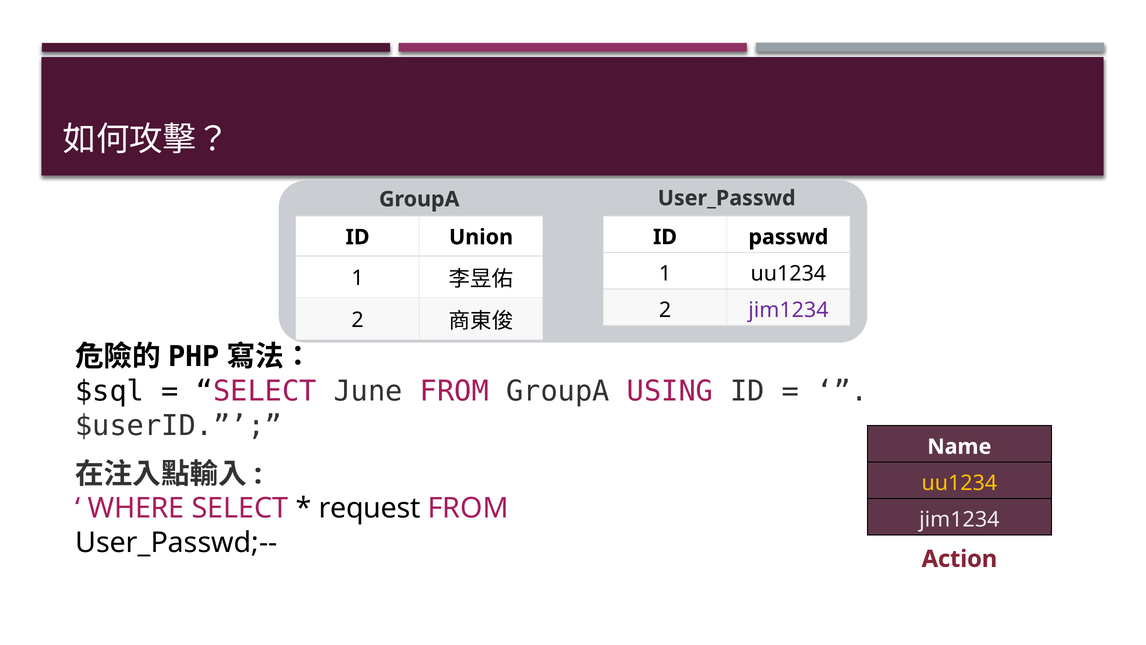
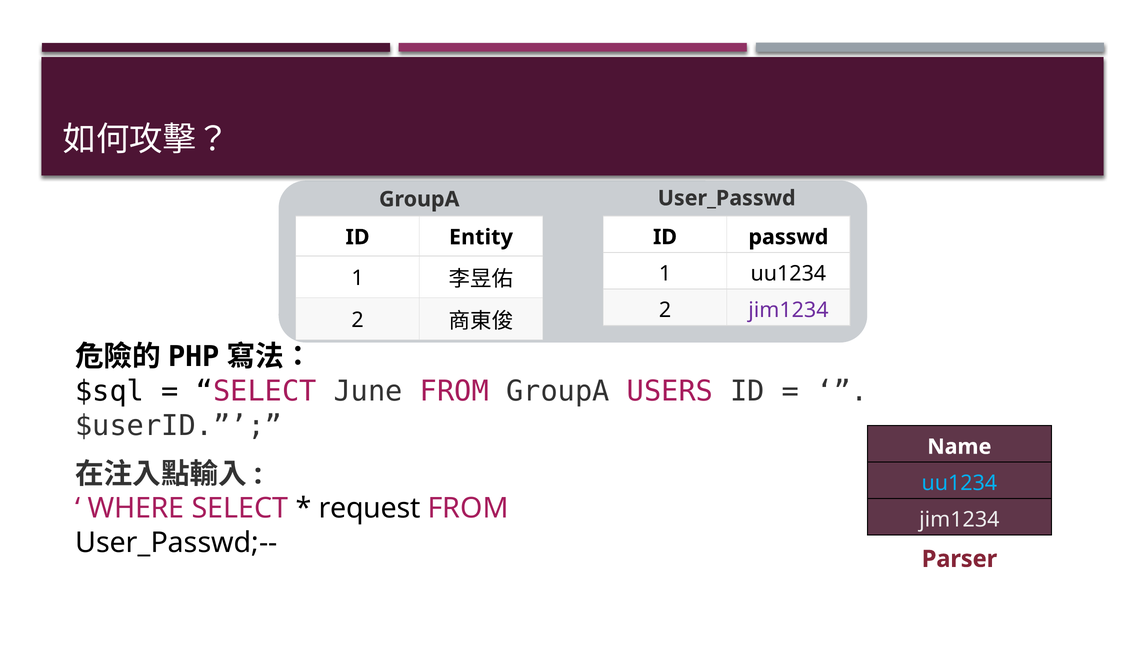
Union: Union -> Entity (481, 237)
USING: USING -> USERS (670, 391)
uu1234 colour: yellow -> light blue (959, 483)
Action: Action -> Parser (959, 559)
